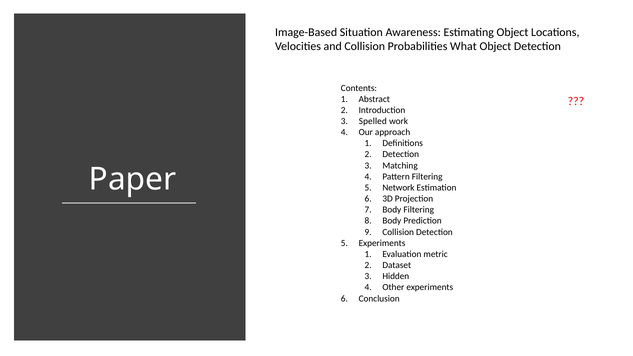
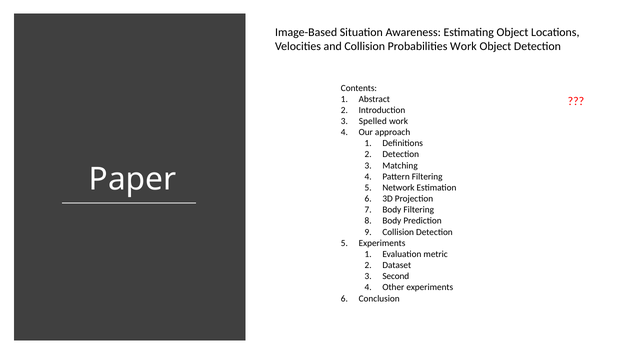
Probabilities What: What -> Work (463, 47)
Hidden: Hidden -> Second (396, 276)
